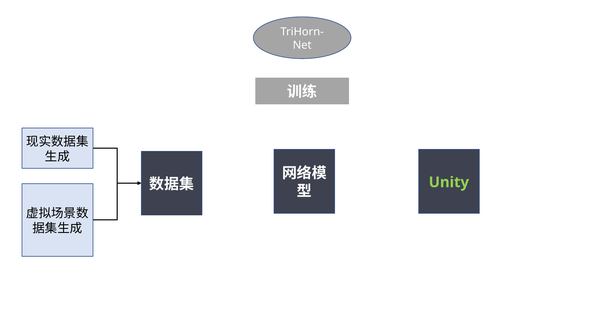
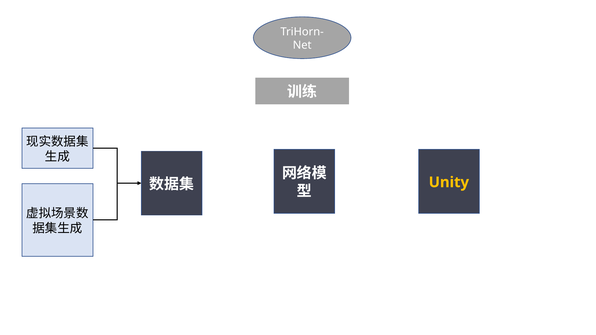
Unity colour: light green -> yellow (449, 182)
